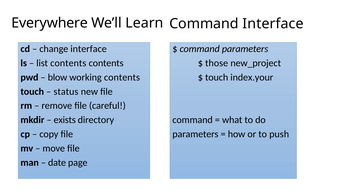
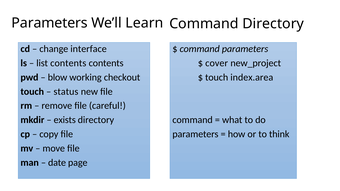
Everywhere: Everywhere -> Parameters (50, 23)
Command Interface: Interface -> Directory (273, 24)
those: those -> cover (217, 63)
working contents: contents -> checkout (122, 77)
index.your: index.your -> index.area (252, 77)
push: push -> think (279, 134)
